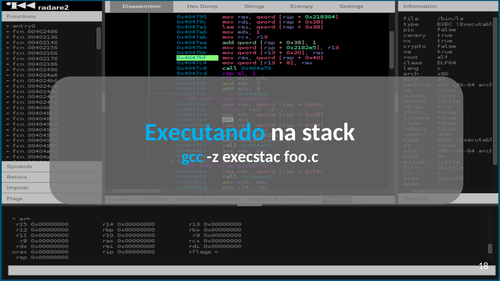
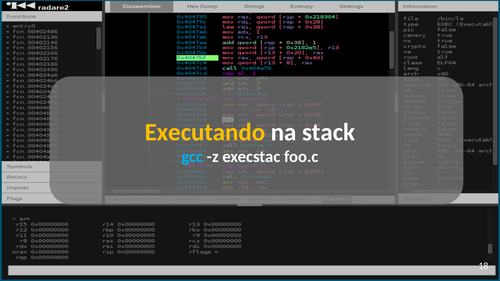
Executando colour: light blue -> yellow (205, 132)
